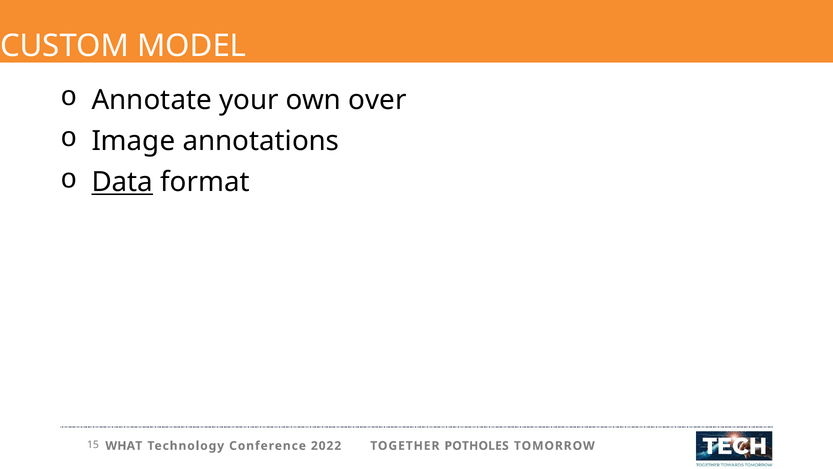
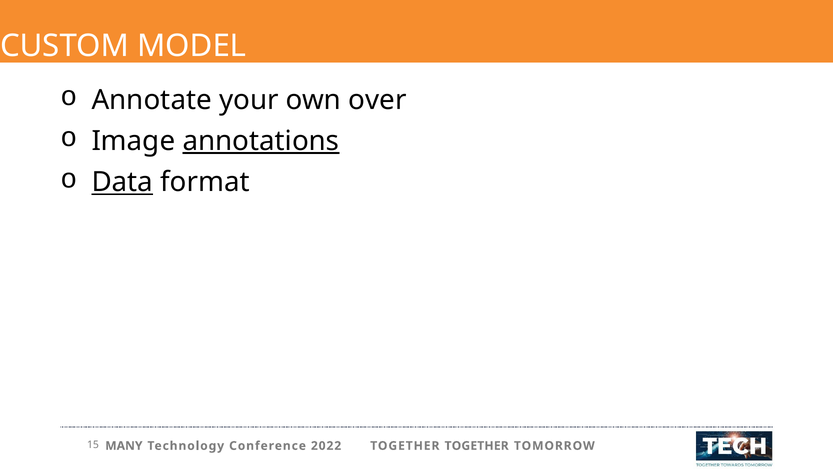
annotations underline: none -> present (261, 141)
WHAT: WHAT -> MANY (124, 445)
TOGETHER POTHOLES: POTHOLES -> TOGETHER (477, 445)
